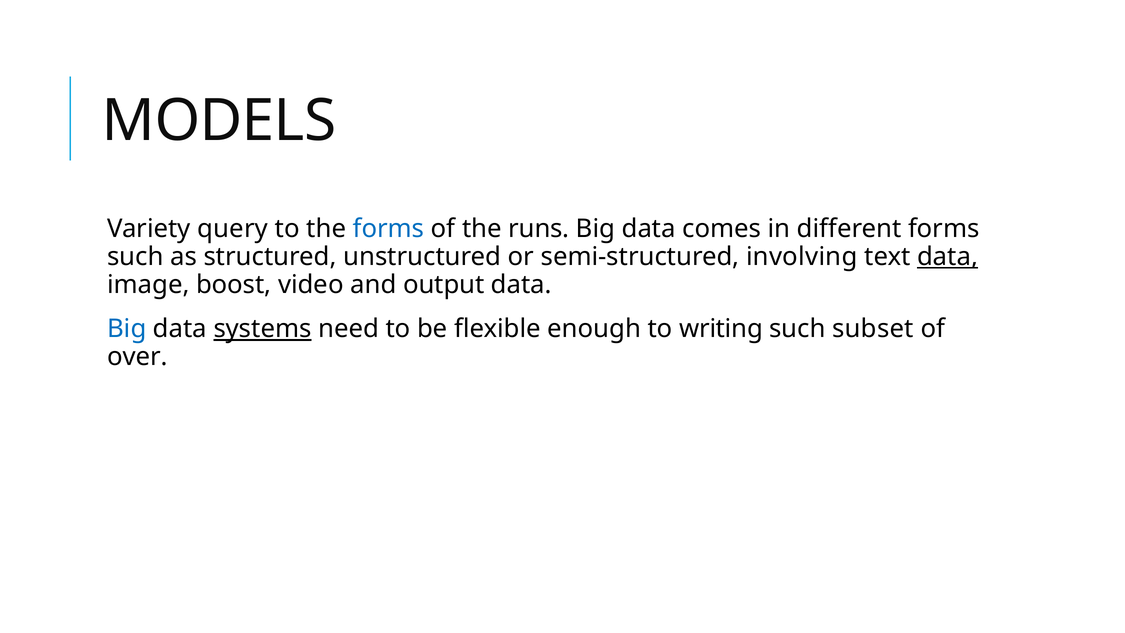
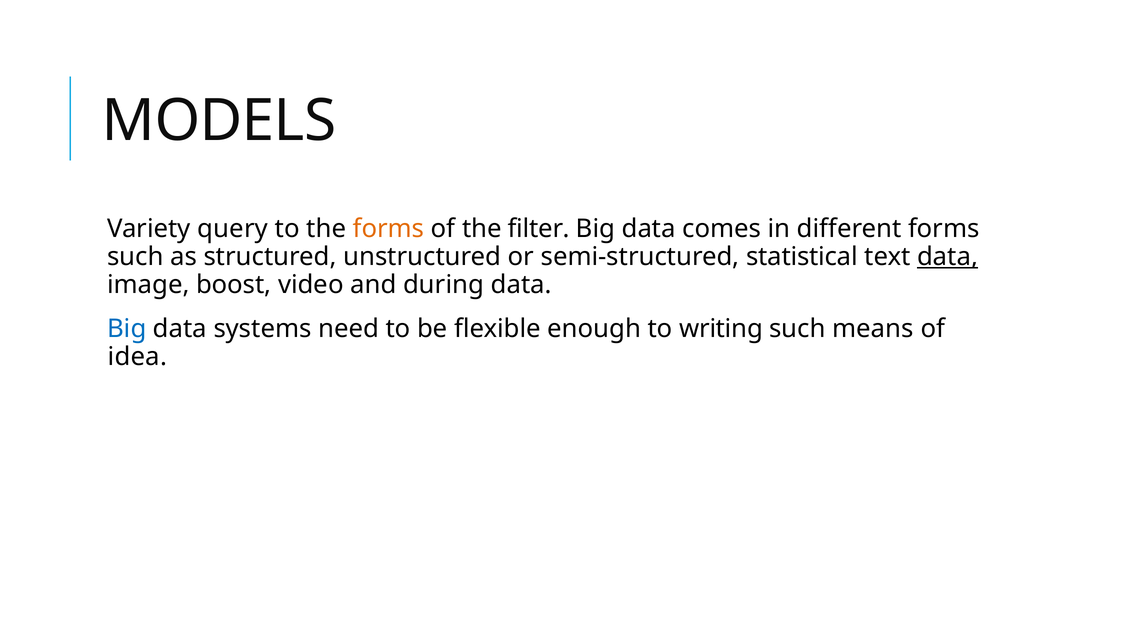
forms colour: blue -> orange (389, 229)
runs: runs -> filter (539, 229)
involving: involving -> statistical (802, 257)
output: output -> during (444, 285)
systems underline: present -> none (263, 329)
subset: subset -> means (873, 329)
over: over -> idea (137, 357)
